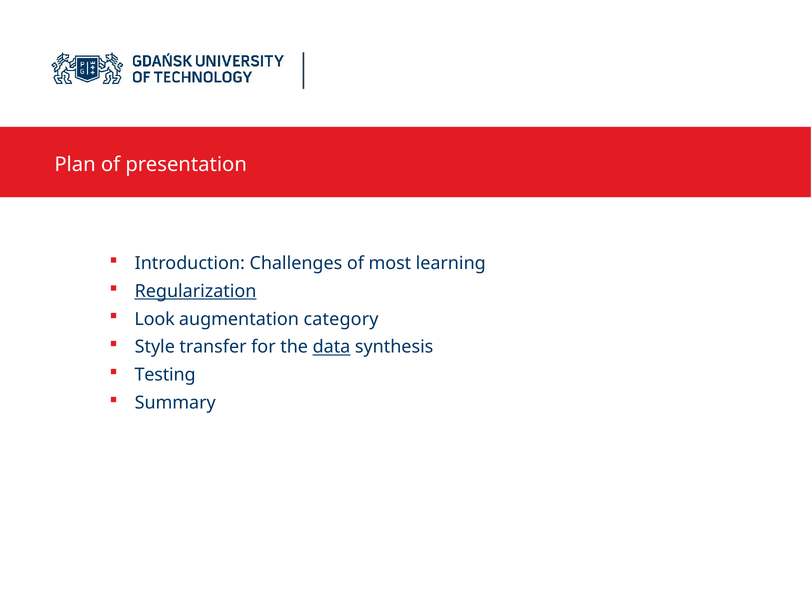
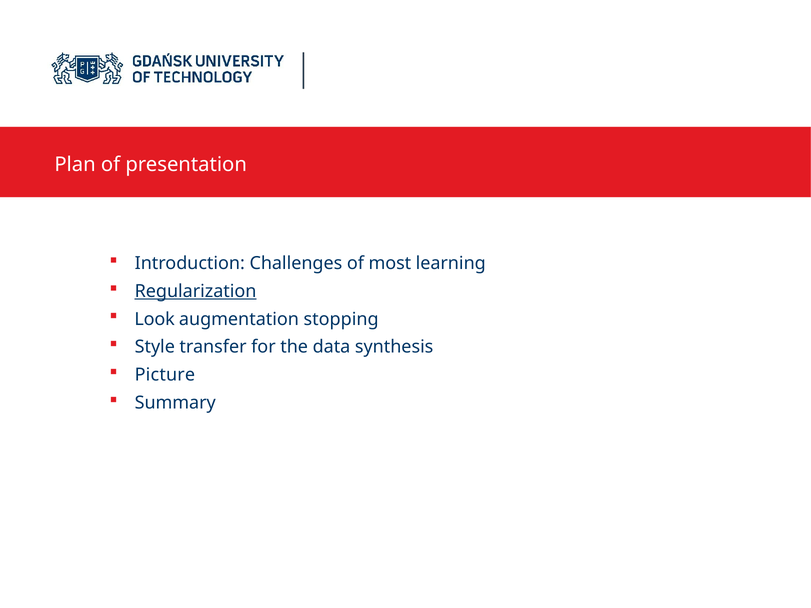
category: category -> stopping (341, 319)
data underline: present -> none (332, 347)
Testing: Testing -> Picture (165, 375)
